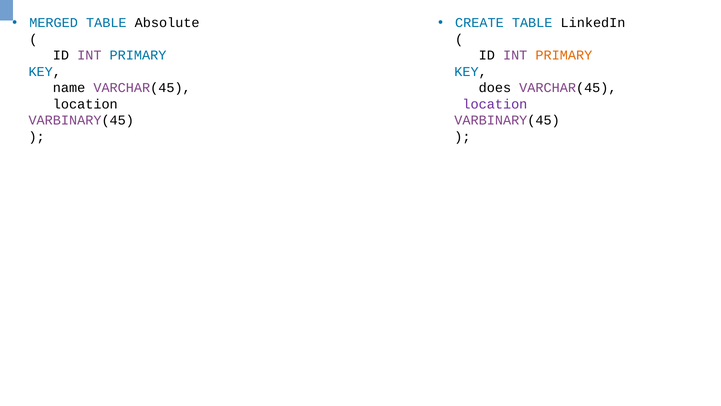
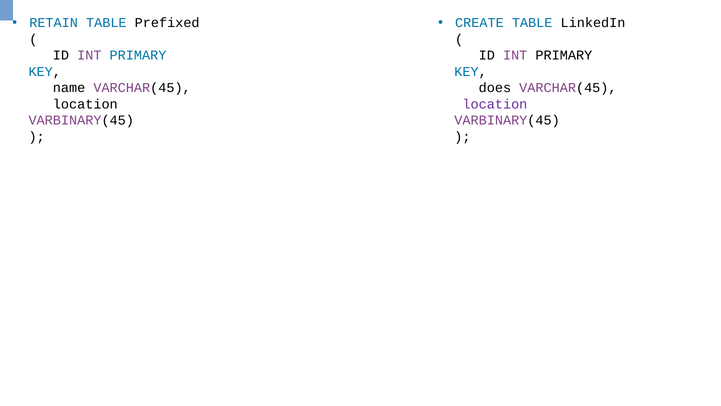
MERGED: MERGED -> RETAIN (54, 23)
Absolute: Absolute -> Prefixed (167, 23)
PRIMARY colour: orange -> black (564, 55)
